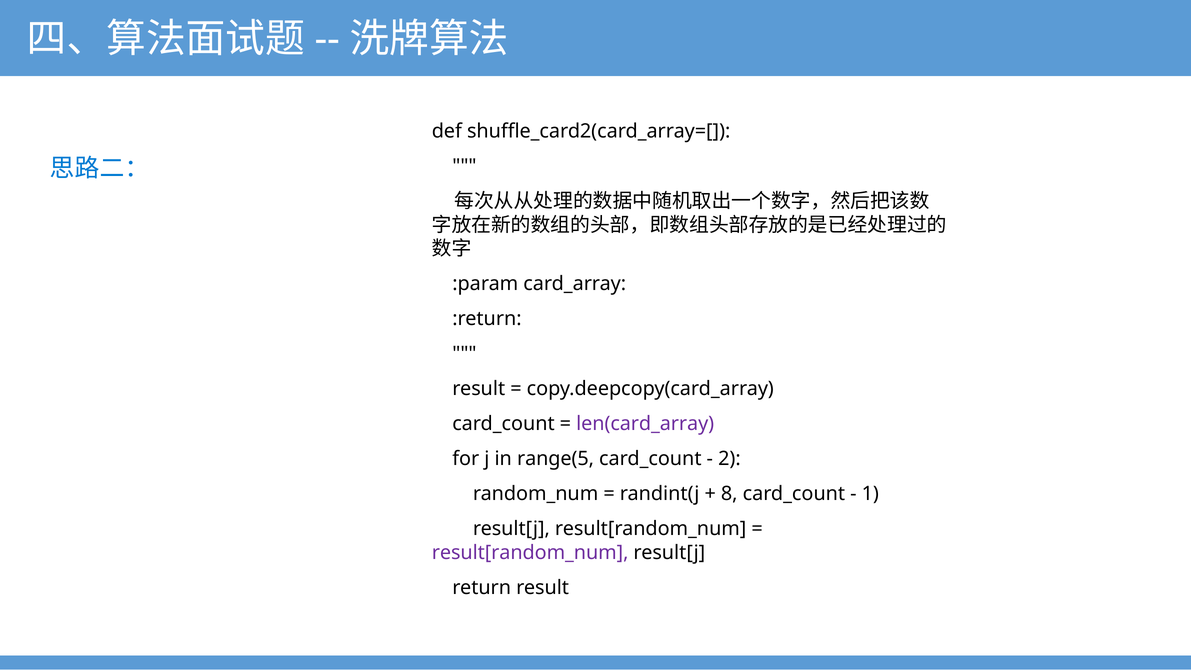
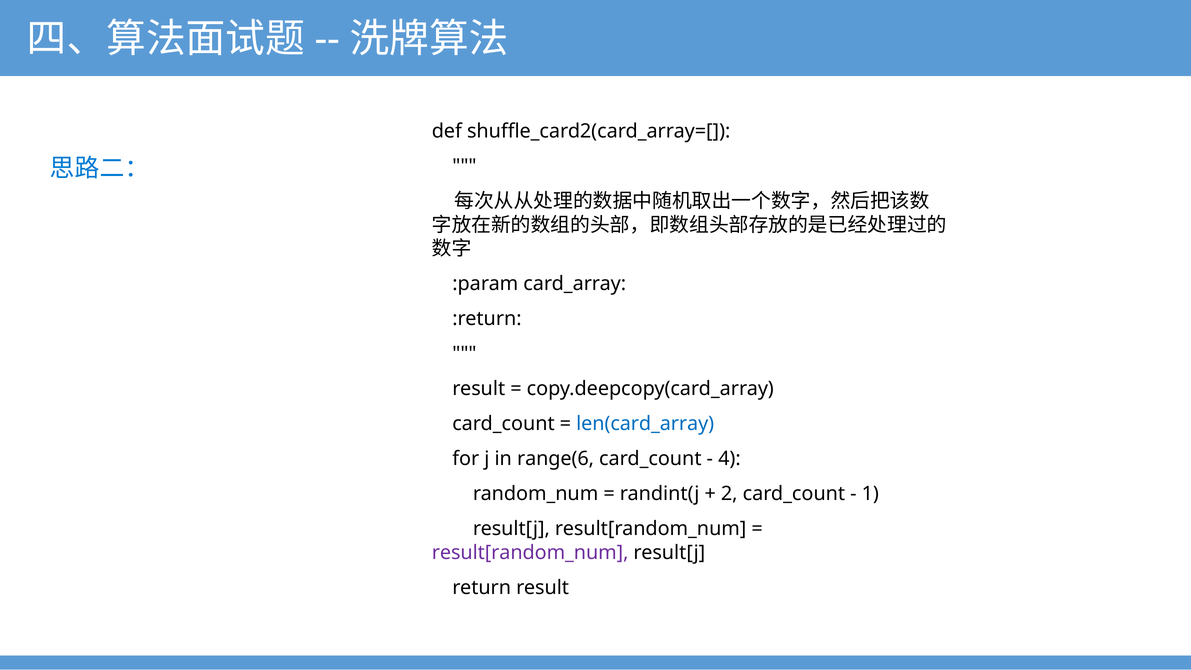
len(card_array colour: purple -> blue (645, 424)
range(5: range(5 -> range(6 (556, 459)
2: 2 -> 4 (729, 459)
8: 8 -> 2 (729, 494)
